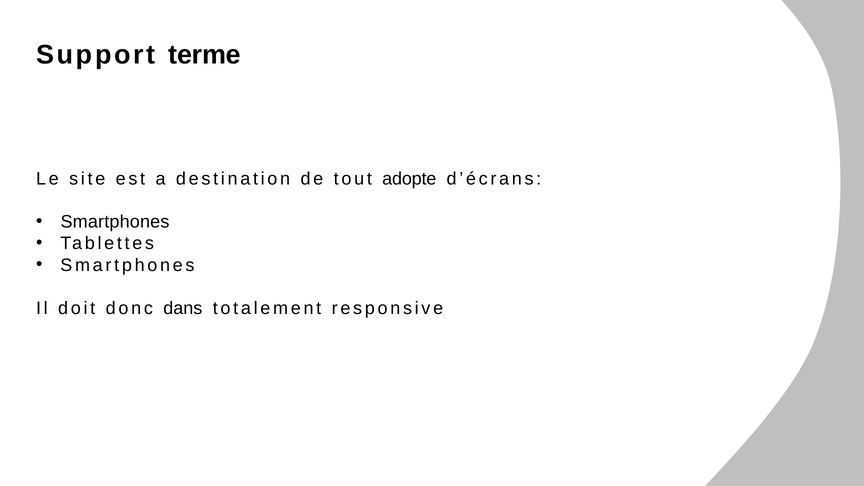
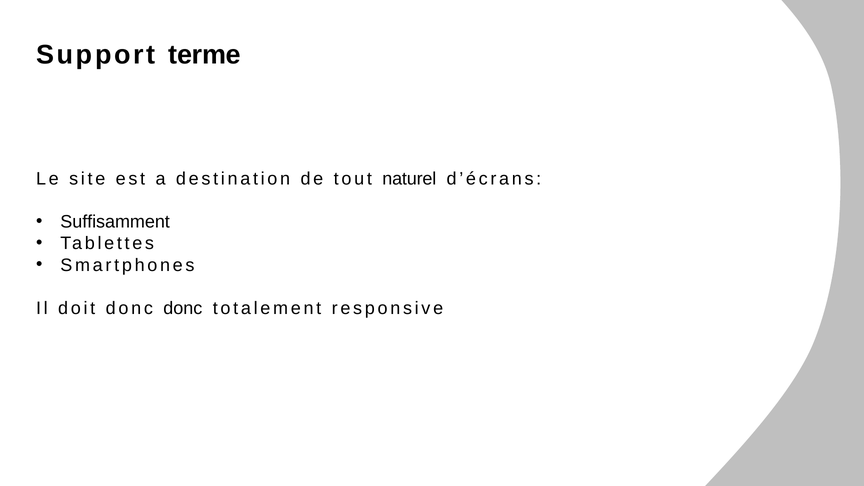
adopte: adopte -> naturel (409, 179)
Smartphones: Smartphones -> Suffisamment (115, 222)
donc dans: dans -> donc (183, 308)
